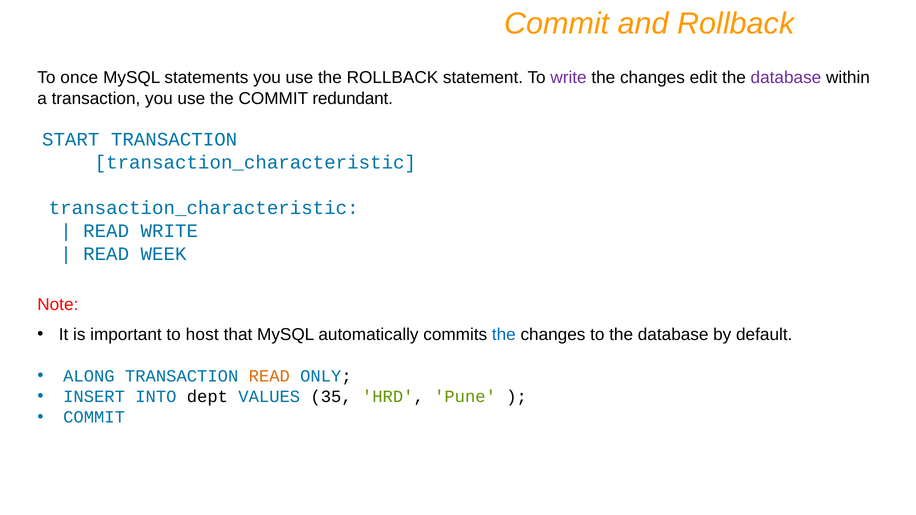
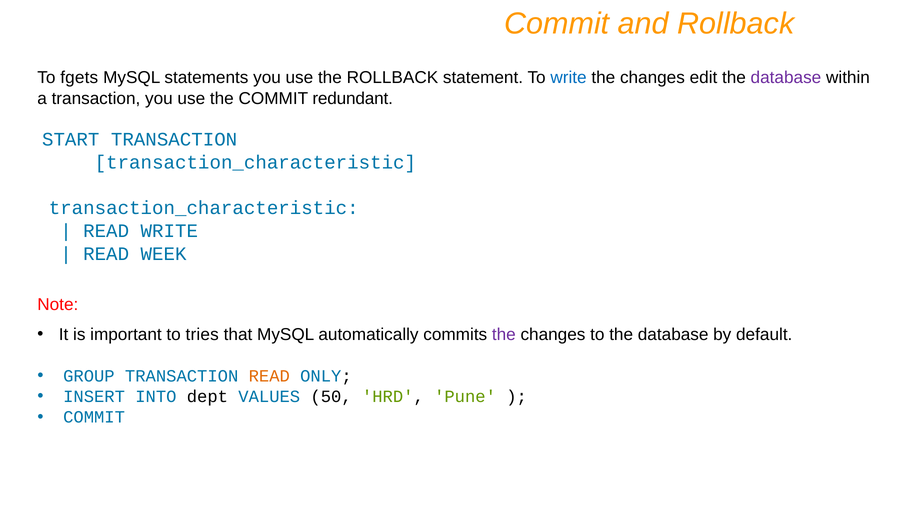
once: once -> fgets (79, 78)
write colour: purple -> blue (569, 78)
host: host -> tries (202, 335)
the colour: blue -> purple (504, 335)
ALONG: ALONG -> GROUP (89, 376)
35: 35 -> 50 (331, 397)
